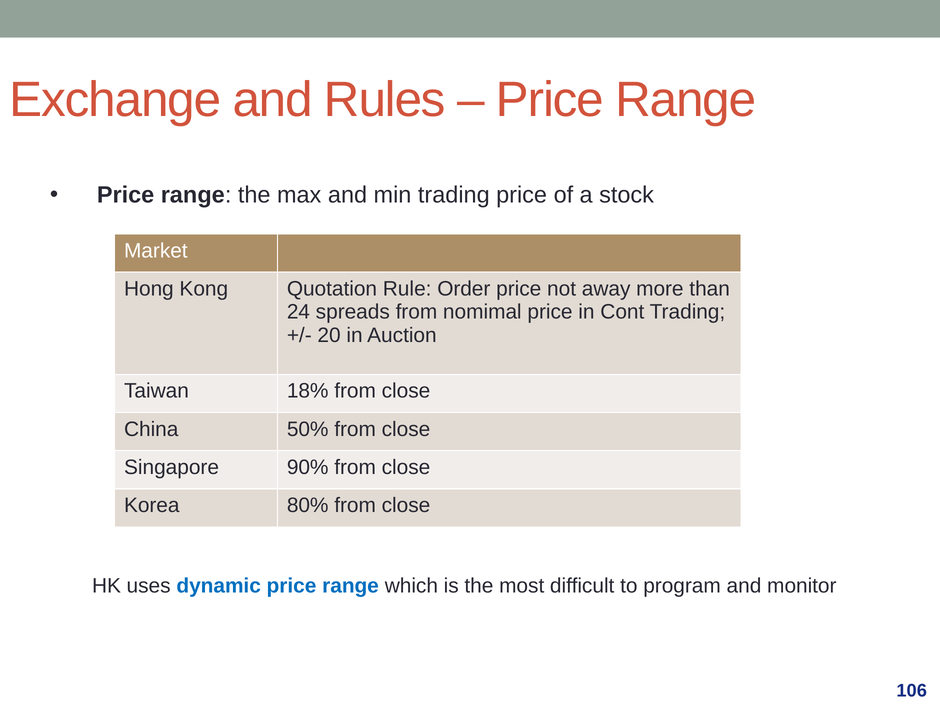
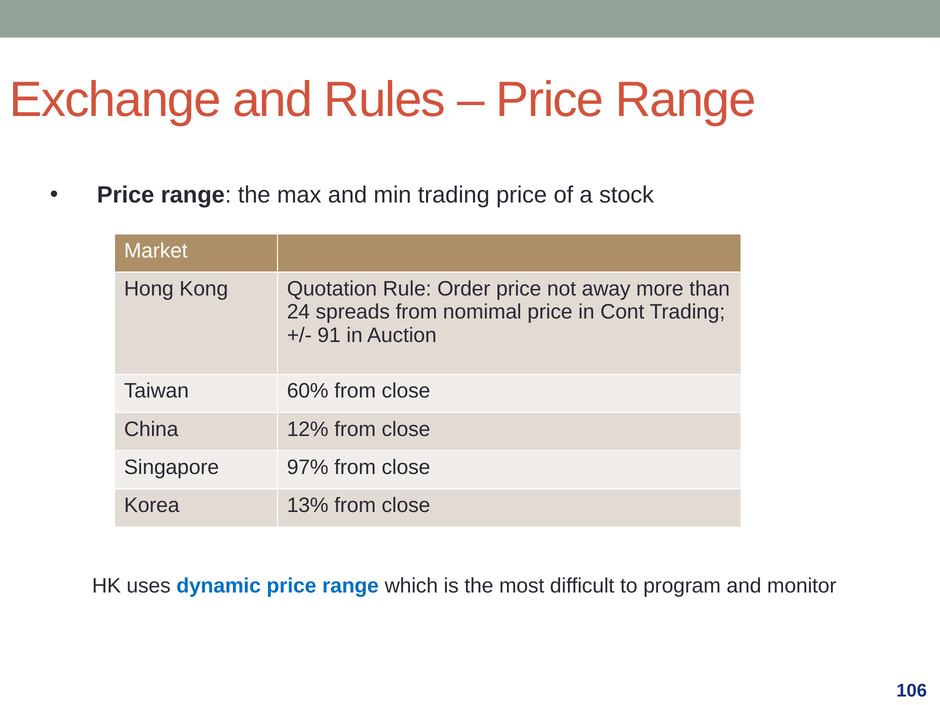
20: 20 -> 91 (329, 335)
18%: 18% -> 60% (308, 391)
50%: 50% -> 12% (308, 429)
90%: 90% -> 97% (308, 467)
80%: 80% -> 13% (308, 505)
